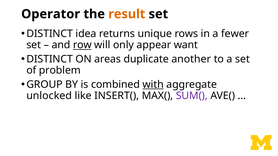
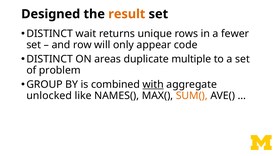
Operator: Operator -> Designed (51, 14)
idea: idea -> wait (86, 34)
row underline: present -> none (82, 45)
want: want -> code (186, 45)
another: another -> multiple (191, 59)
INSERT(: INSERT( -> NAMES( (117, 96)
SUM( colour: purple -> orange (192, 96)
